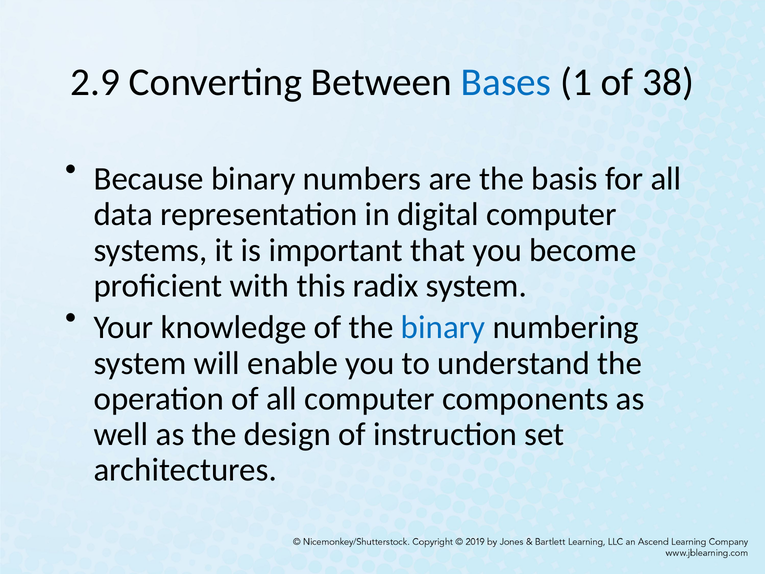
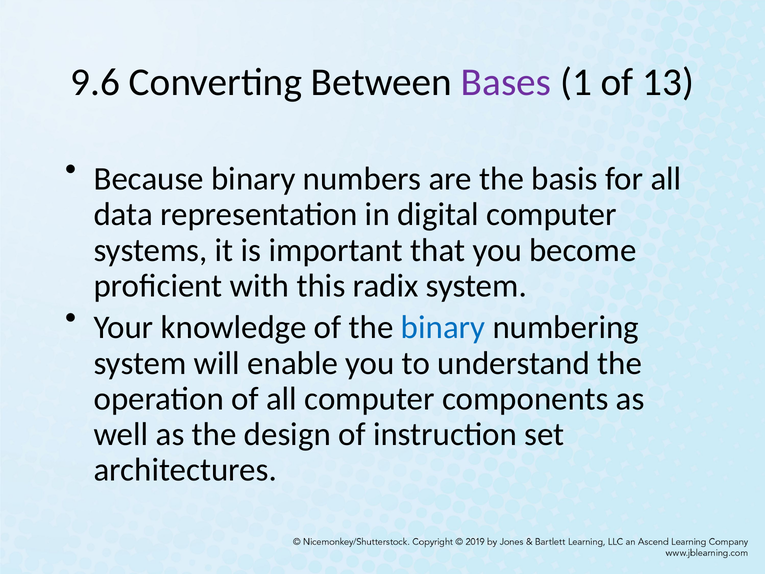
2.9: 2.9 -> 9.6 (95, 82)
Bases colour: blue -> purple (506, 82)
38: 38 -> 13 (668, 82)
